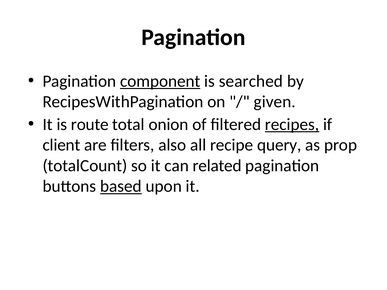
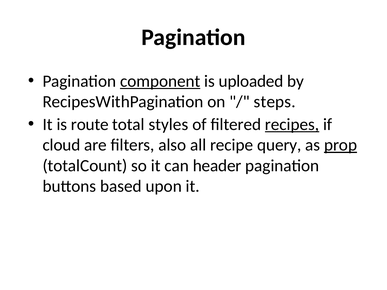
searched: searched -> uploaded (251, 81)
given: given -> steps (275, 102)
onion: onion -> styles (168, 124)
client: client -> cloud (61, 145)
prop underline: none -> present (341, 145)
related: related -> header (217, 166)
based underline: present -> none (121, 186)
